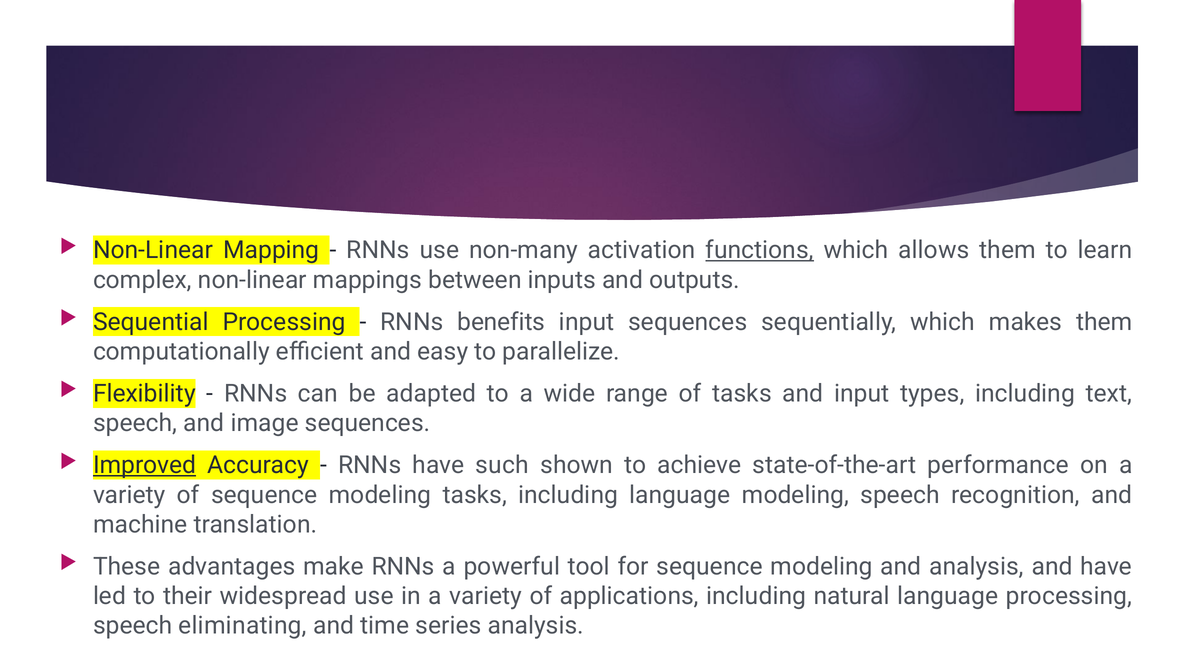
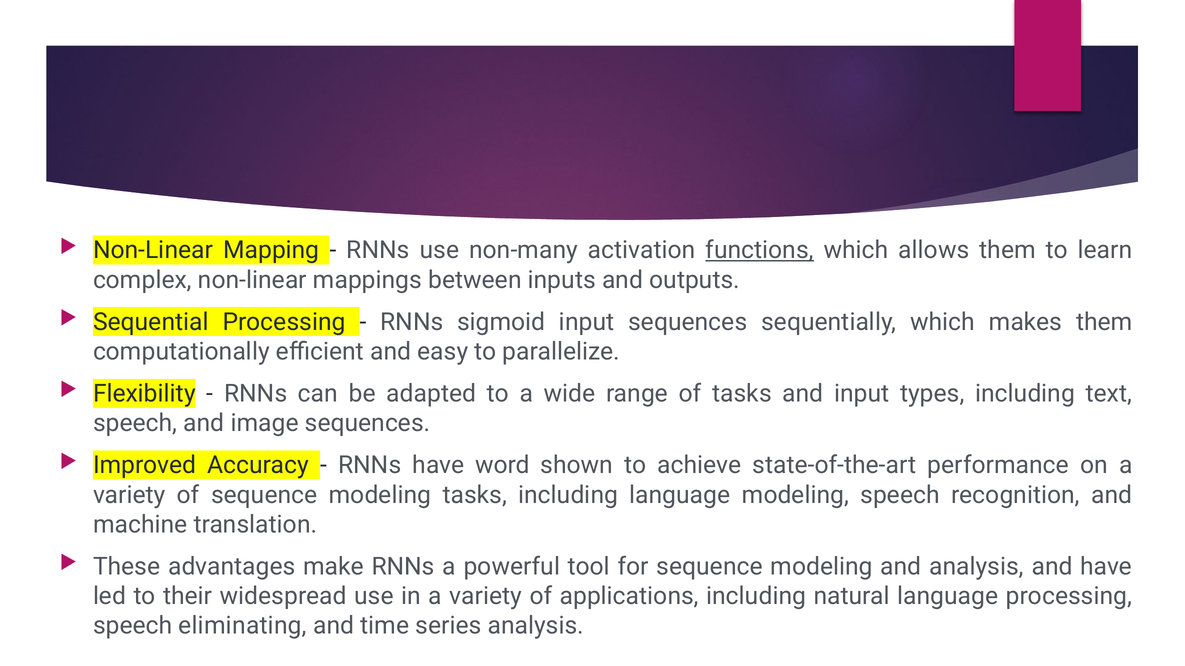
benefits: benefits -> sigmoid (501, 322)
Improved underline: present -> none (145, 466)
such: such -> word (502, 466)
